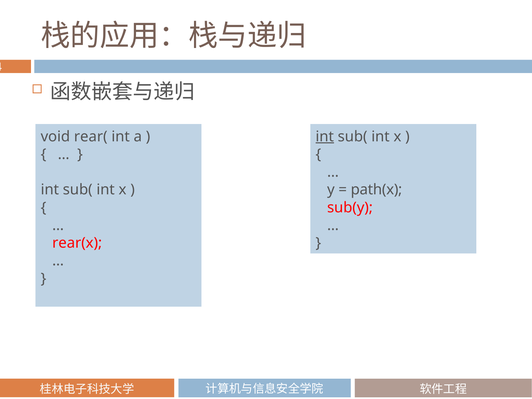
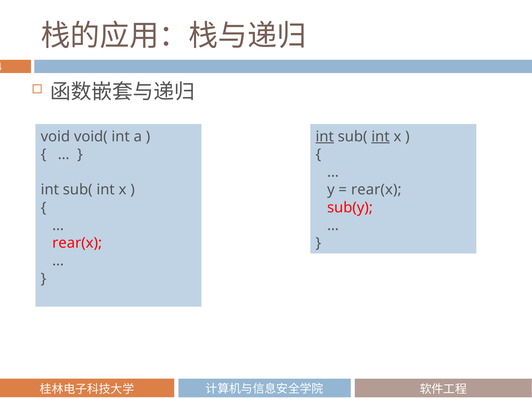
rear(: rear( -> void( (91, 137)
int underline: none -> present (380, 137)
path(x: path(x -> rear(x (376, 190)
